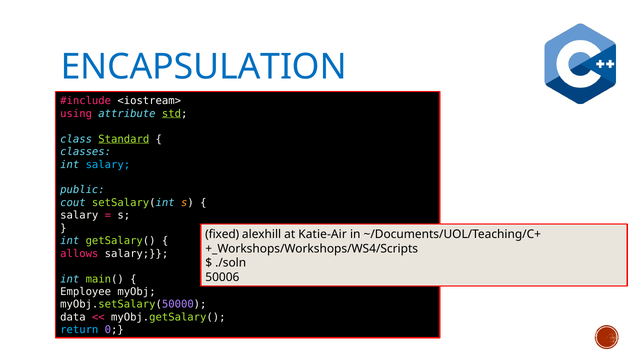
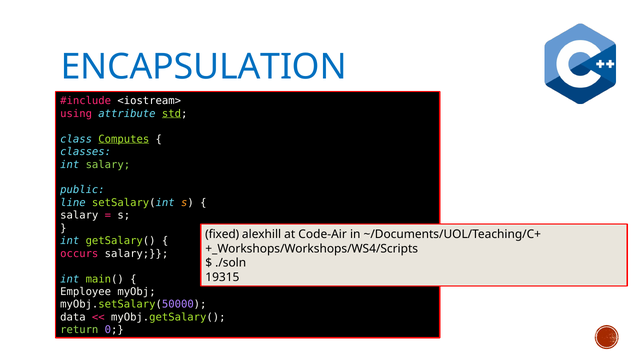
Standard: Standard -> Computes (124, 139)
salary colour: light blue -> light green (108, 164)
cout: cout -> line (73, 203)
Katie-Air: Katie-Air -> Code-Air (323, 234)
allows: allows -> occurs (79, 253)
50006: 50006 -> 19315 (222, 277)
return colour: light blue -> light green (79, 330)
